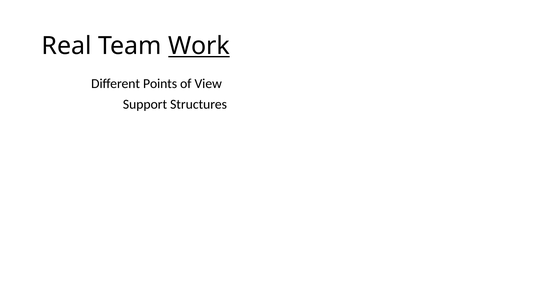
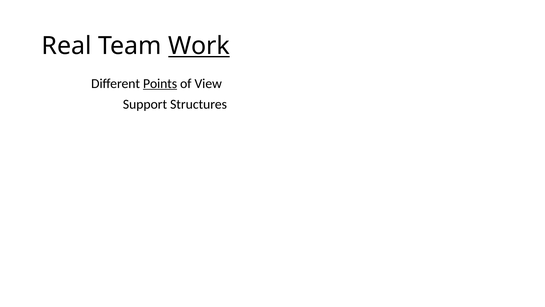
Points underline: none -> present (160, 83)
